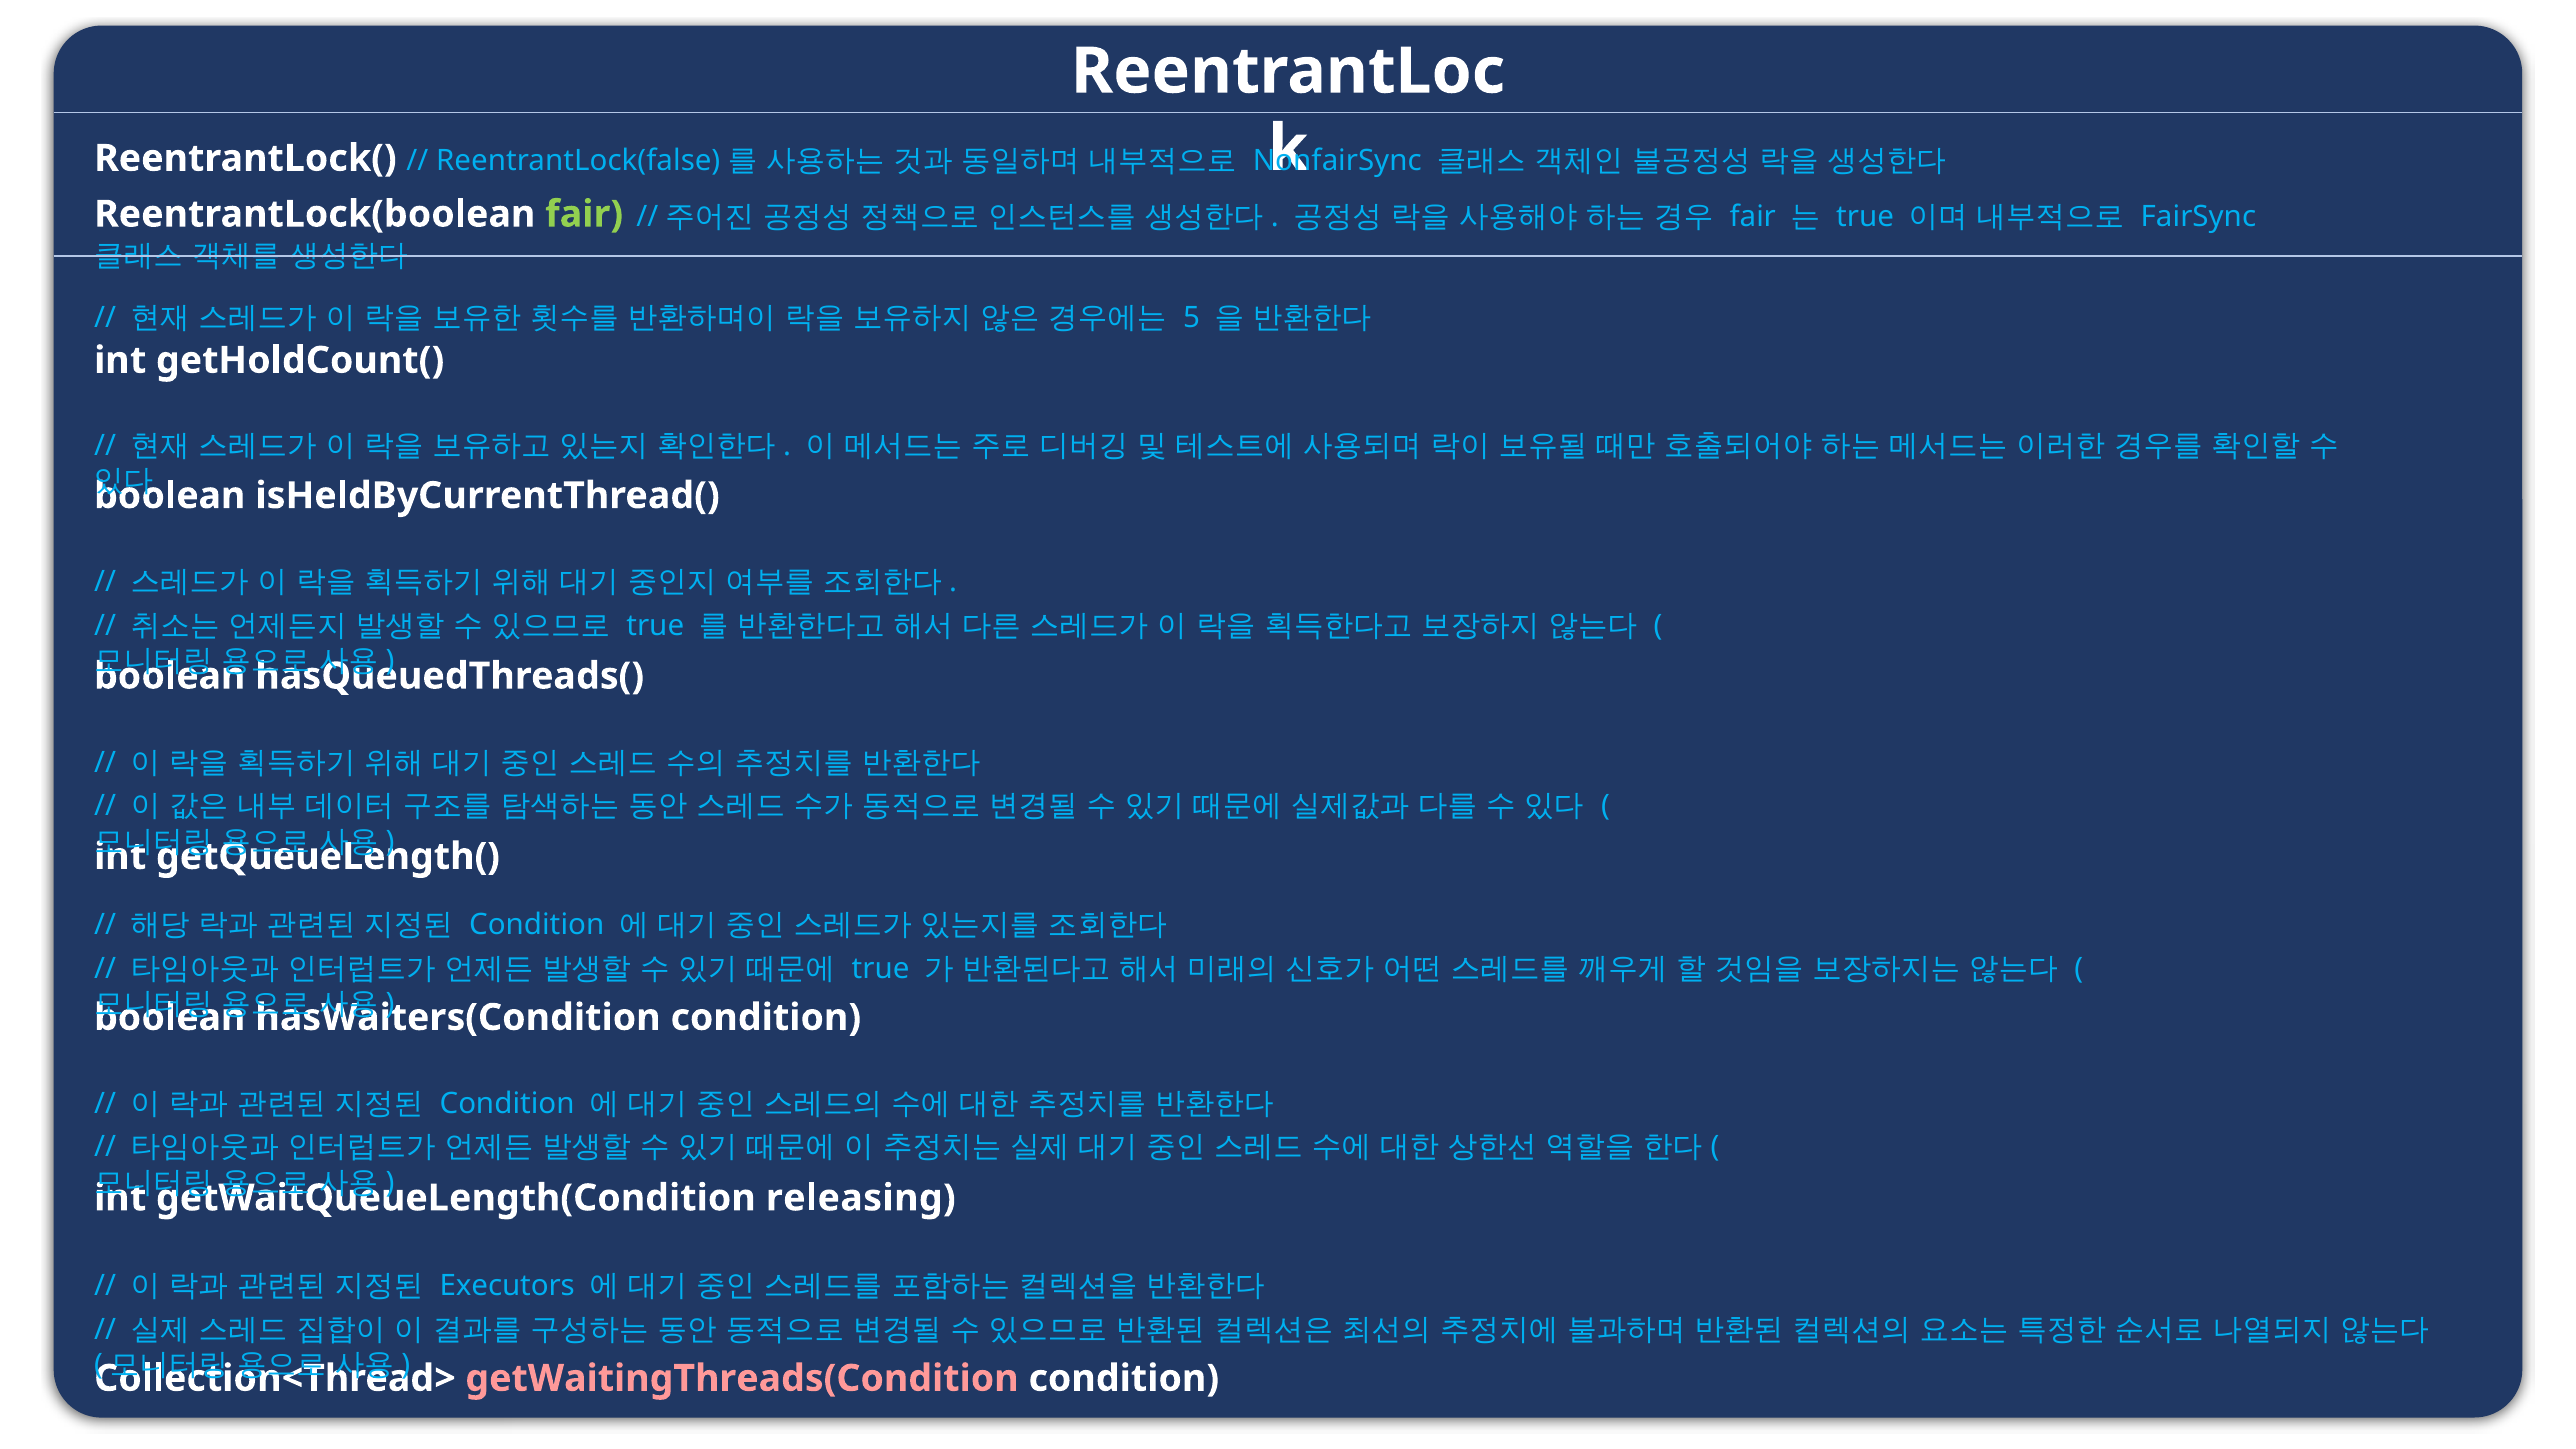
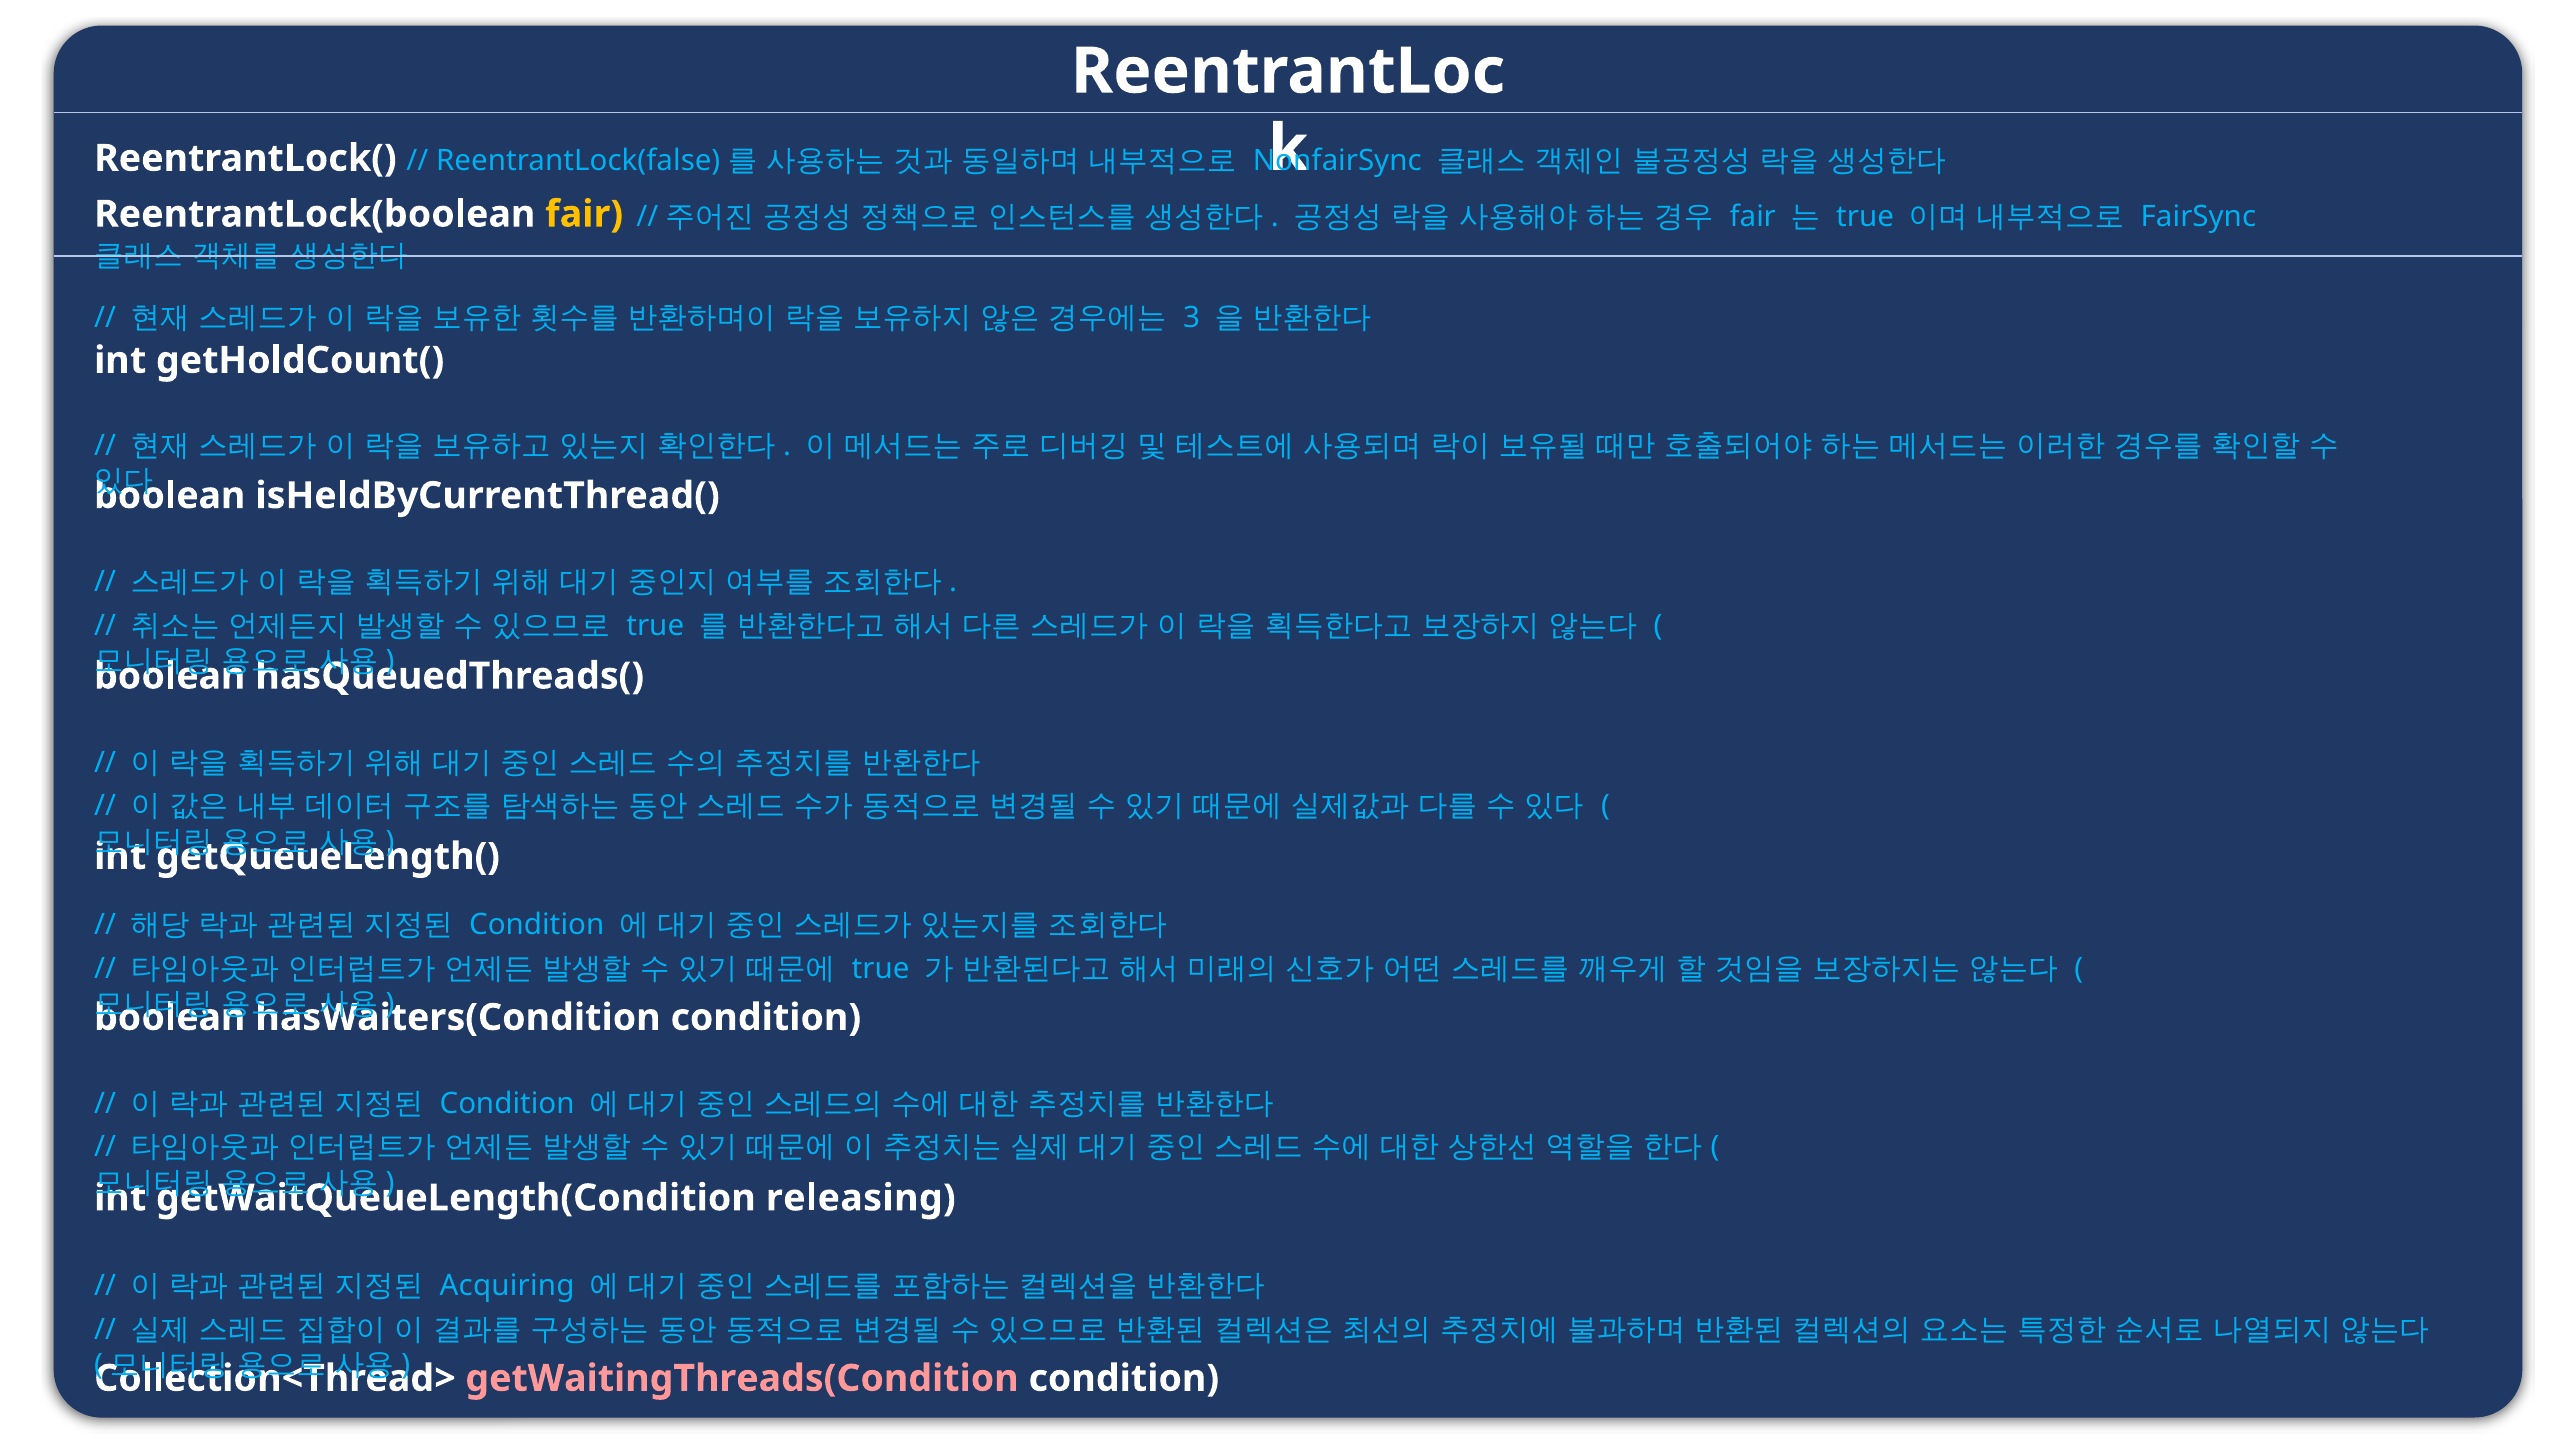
fair colour: light green -> yellow (584, 214)
5: 5 -> 3 (1192, 318)
Executors: Executors -> Acquiring (507, 1286)
